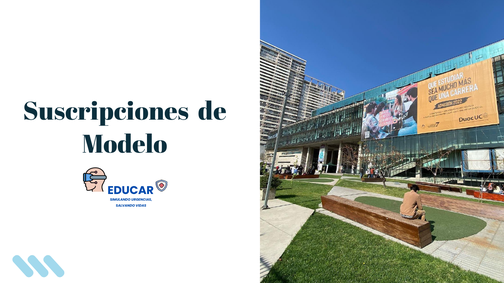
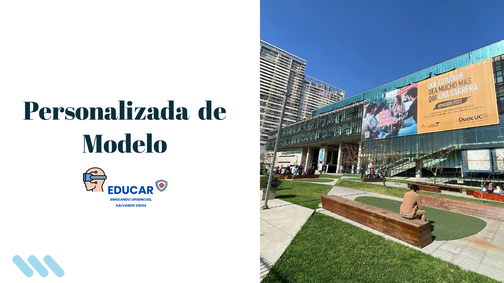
Suscripciones: Suscripciones -> Personalizada (106, 112)
